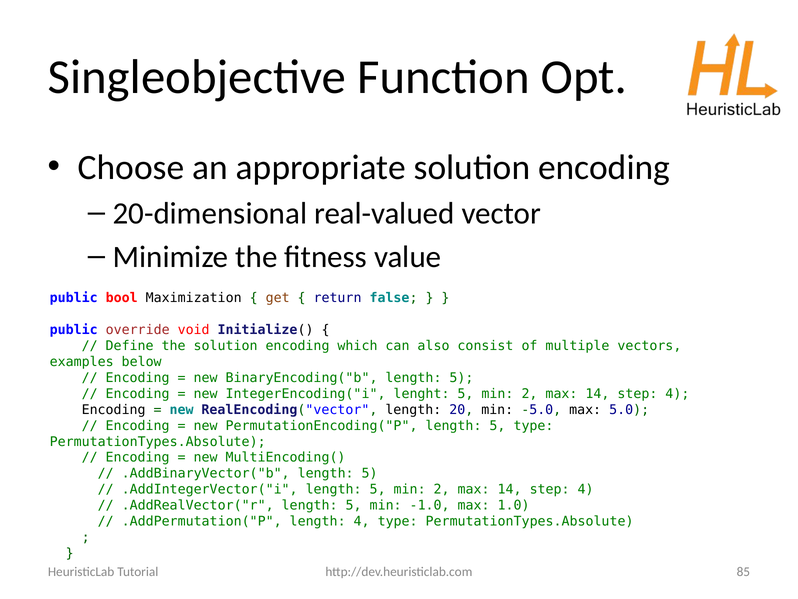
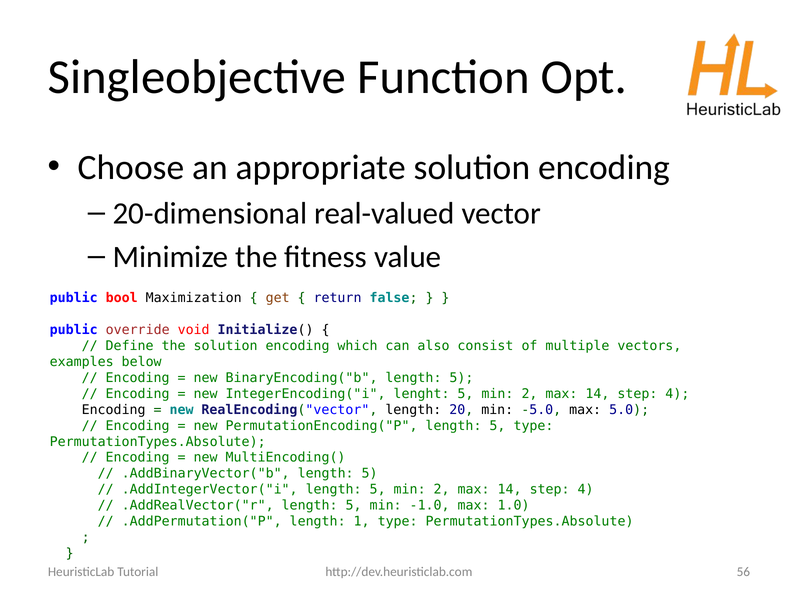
length 4: 4 -> 1 (362, 521)
85: 85 -> 56 (743, 571)
